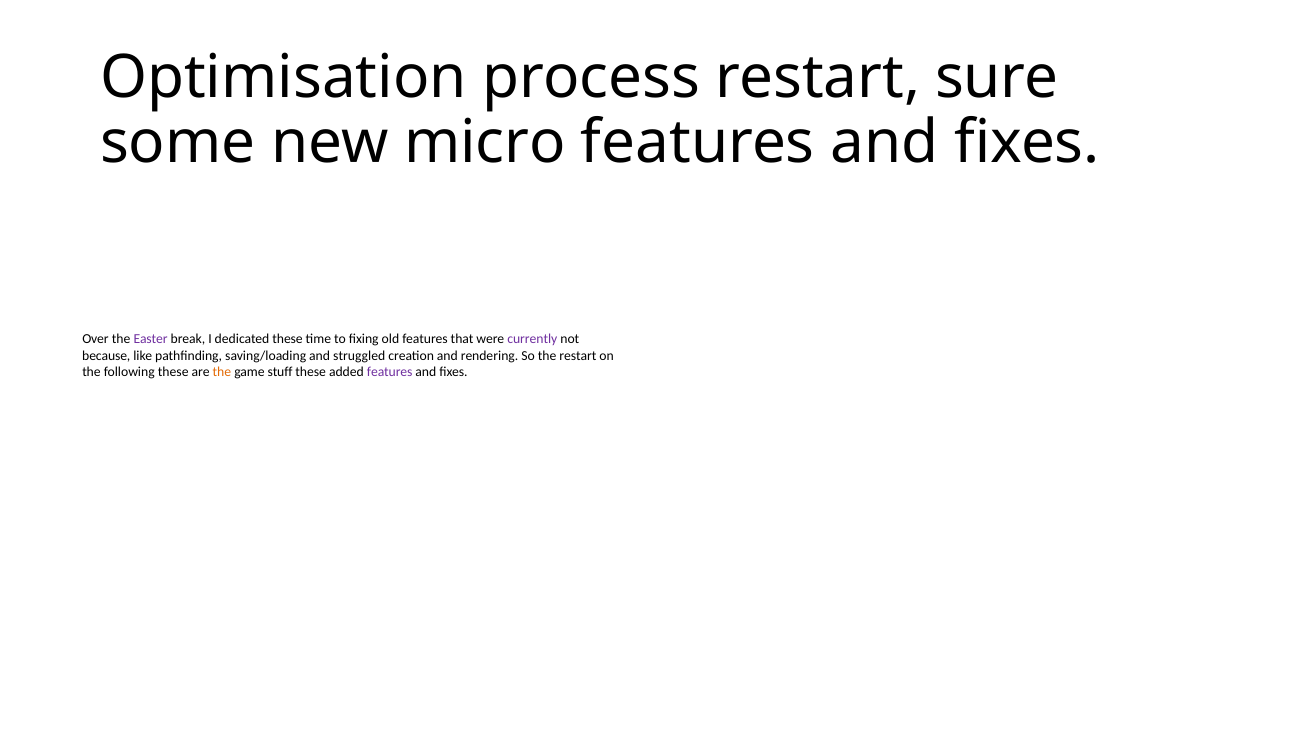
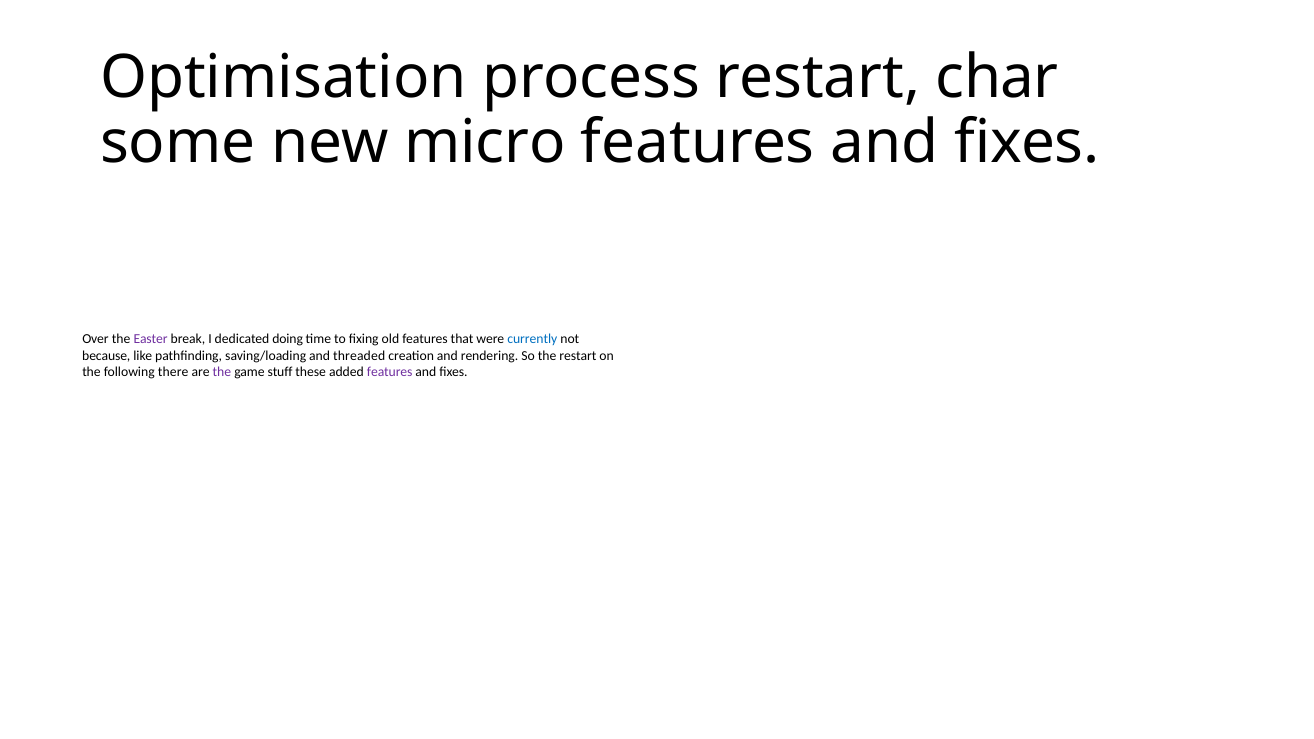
sure: sure -> char (997, 78)
dedicated these: these -> doing (288, 339)
currently colour: purple -> blue (532, 339)
struggled: struggled -> threaded (359, 356)
following these: these -> there (173, 372)
the colour: orange -> purple (222, 372)
